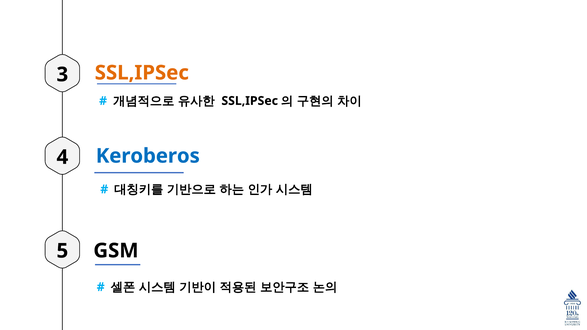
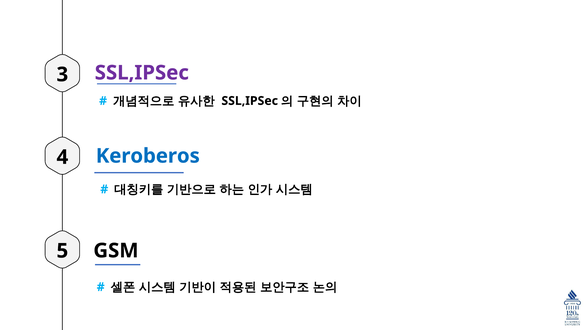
SSL,IPSec colour: orange -> purple (142, 73)
